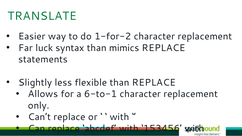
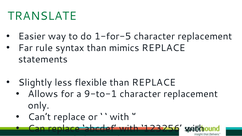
1-for-2: 1-for-2 -> 1-for-5 (113, 36)
luck: luck -> rule (44, 48)
6-to-1: 6-to-1 -> 9-to-1 (101, 94)
153456: 153456 -> 123256 (162, 129)
